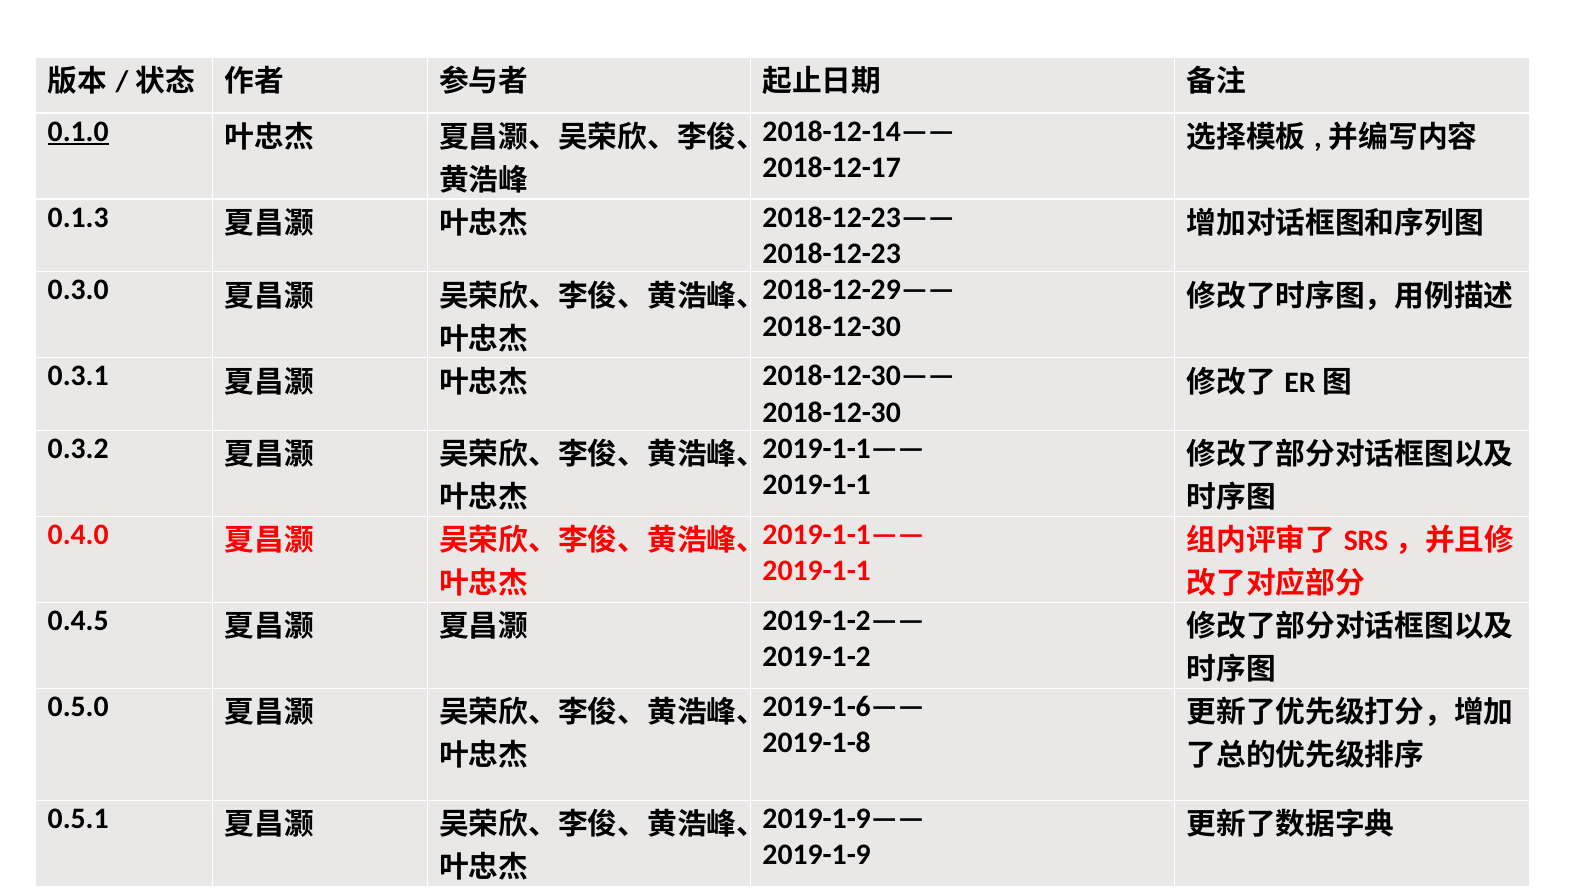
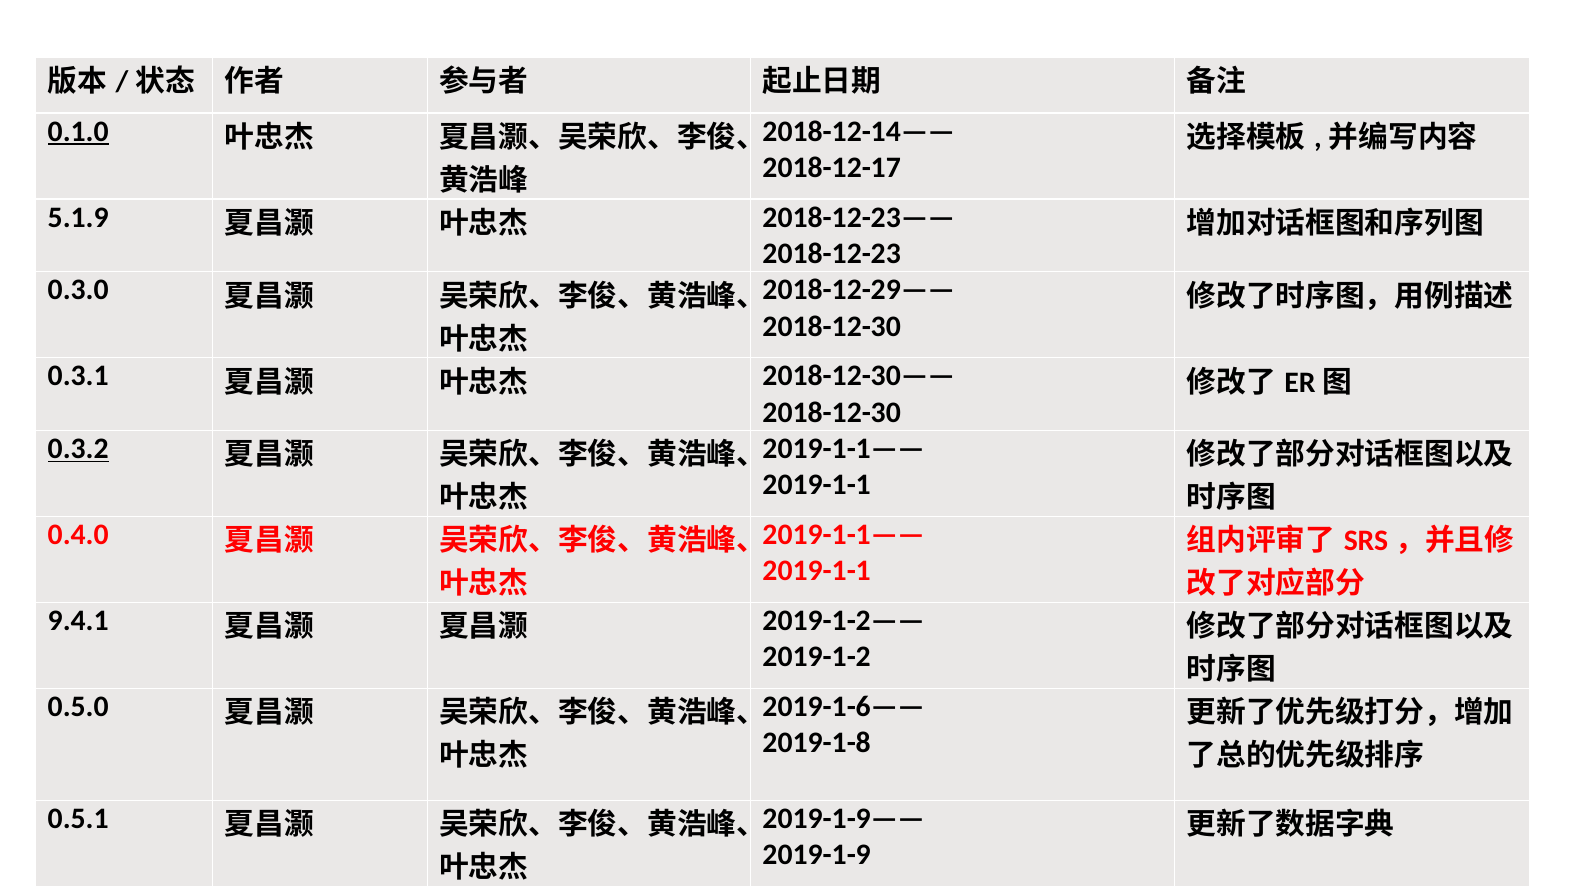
0.1.3: 0.1.3 -> 5.1.9 (78, 218)
0.3.2 underline: none -> present (78, 449)
0.4.5: 0.4.5 -> 9.4.1 (78, 621)
